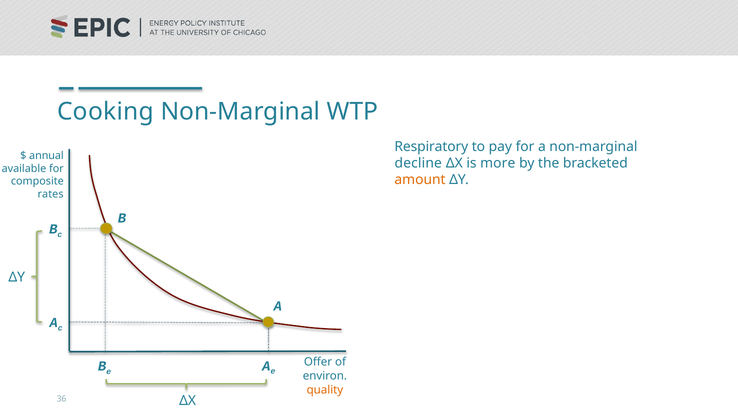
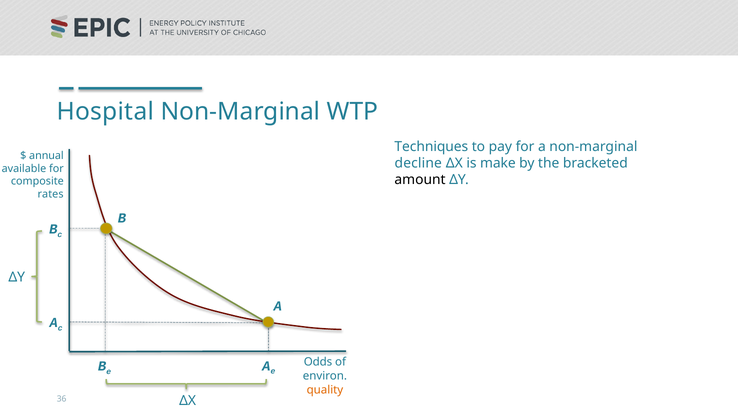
Cooking: Cooking -> Hospital (105, 111)
Respiratory: Respiratory -> Techniques (431, 147)
more: more -> make (498, 163)
amount colour: orange -> black (420, 180)
Offer: Offer -> Odds (318, 362)
